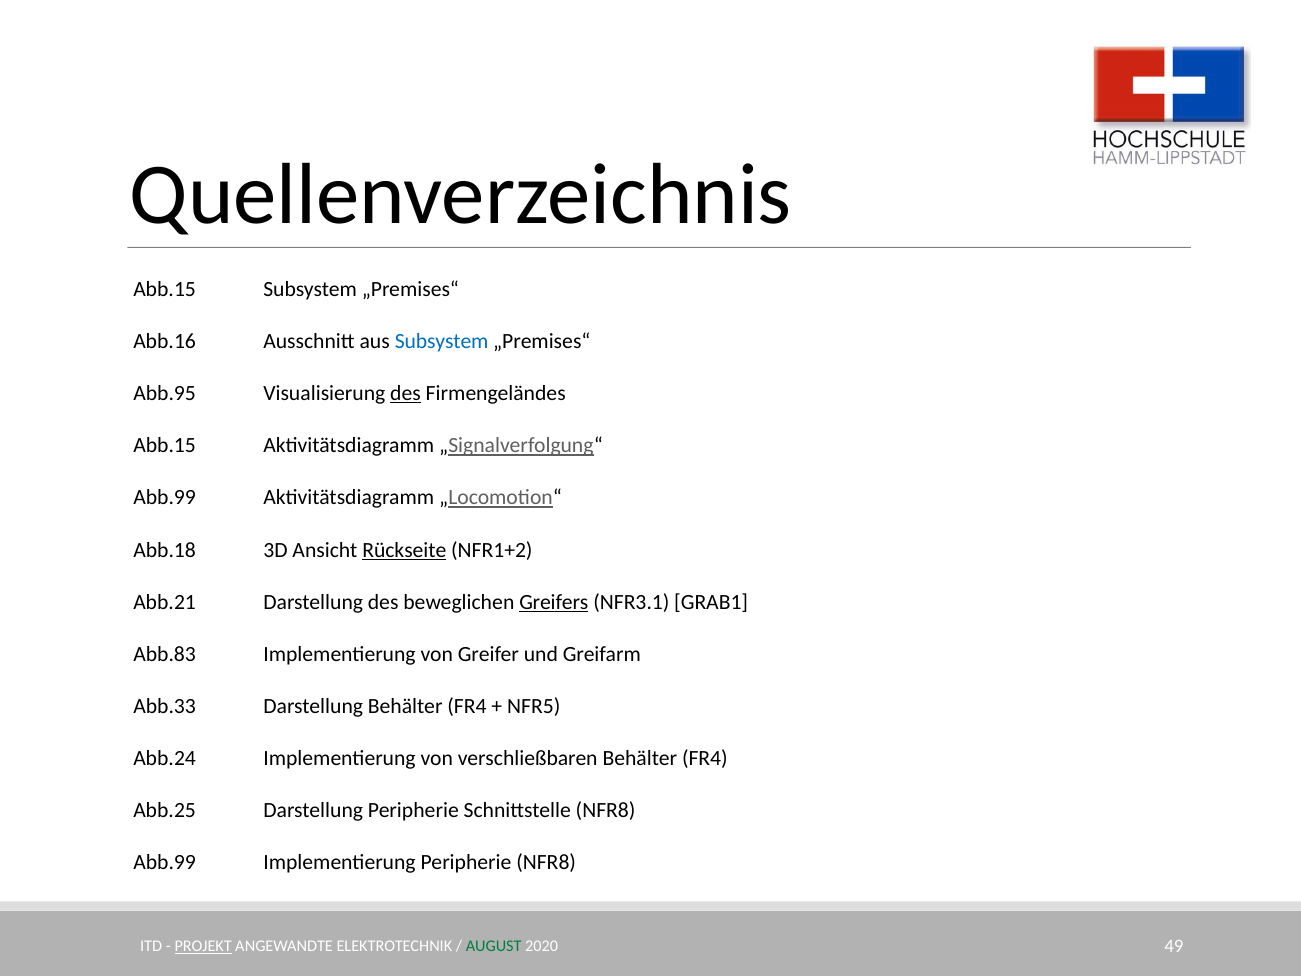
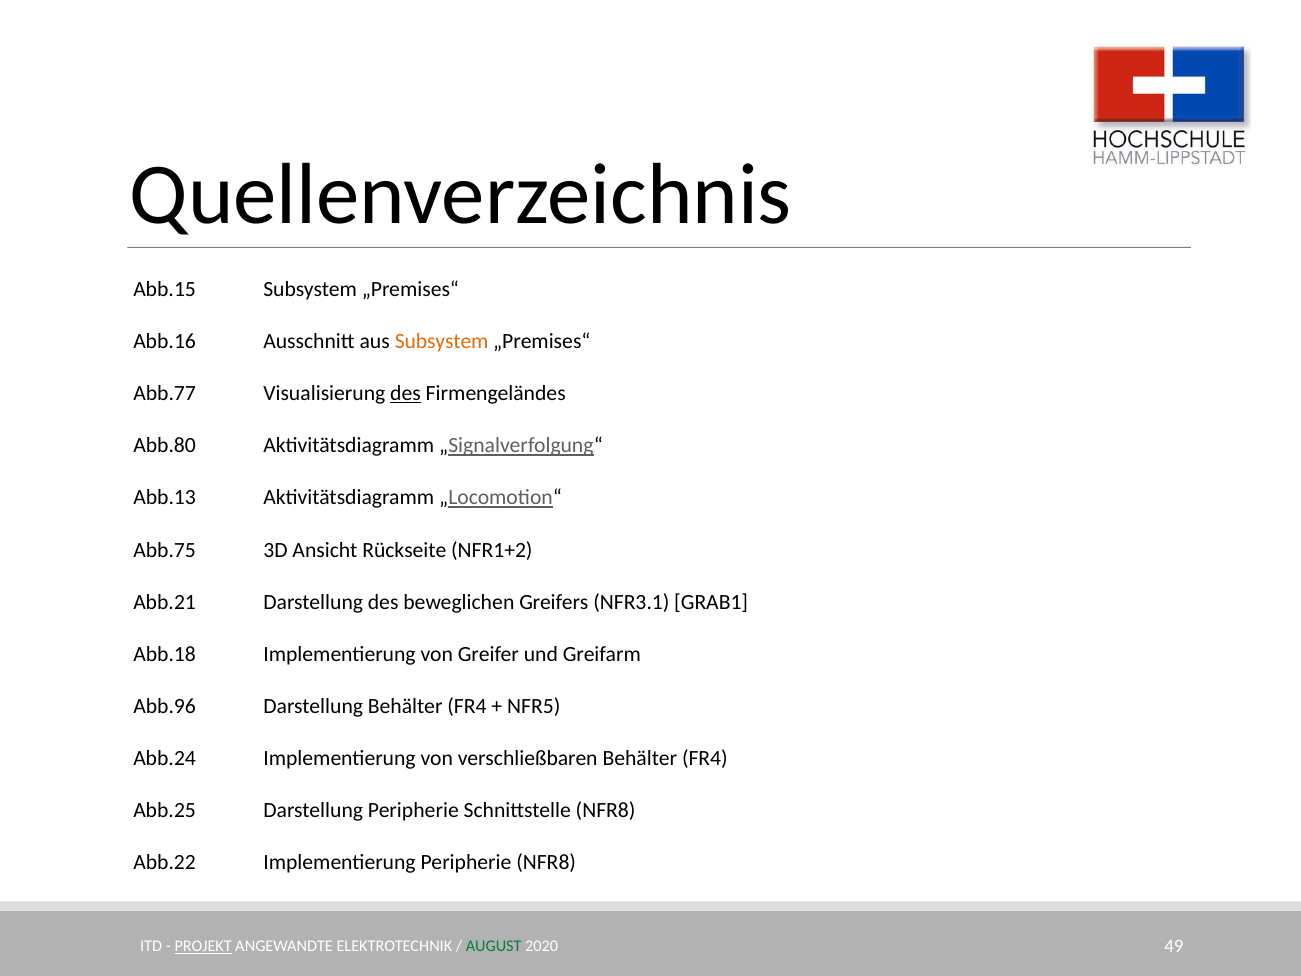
Subsystem colour: blue -> orange (442, 341)
Abb.95: Abb.95 -> Abb.77 (165, 393)
Abb.15: Abb.15 -> Abb.80 (165, 445)
Abb.99: Abb.99 -> Abb.13 (165, 498)
Abb.18: Abb.18 -> Abb.75 (165, 550)
Rückseite underline: present -> none (404, 550)
Greifers underline: present -> none (554, 602)
Abb.83: Abb.83 -> Abb.18 (165, 654)
Abb.33: Abb.33 -> Abb.96 (165, 706)
Abb.99: Abb.99 -> Abb.22 (165, 862)
